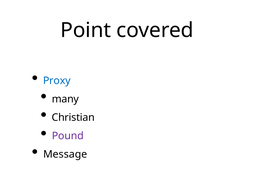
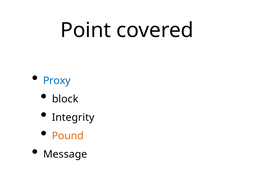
many: many -> block (65, 99)
Christian: Christian -> Integrity (73, 118)
Pound colour: purple -> orange (68, 136)
